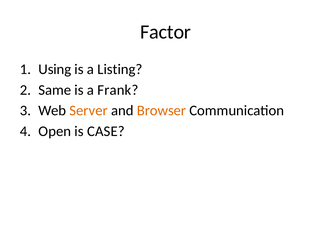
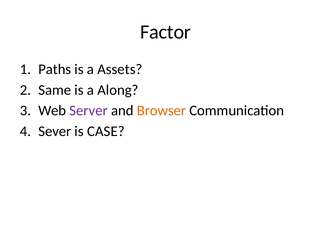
Using: Using -> Paths (55, 69)
Listing: Listing -> Assets (120, 69)
Frank: Frank -> Along (118, 90)
Server colour: orange -> purple (89, 111)
Open: Open -> Sever (55, 131)
